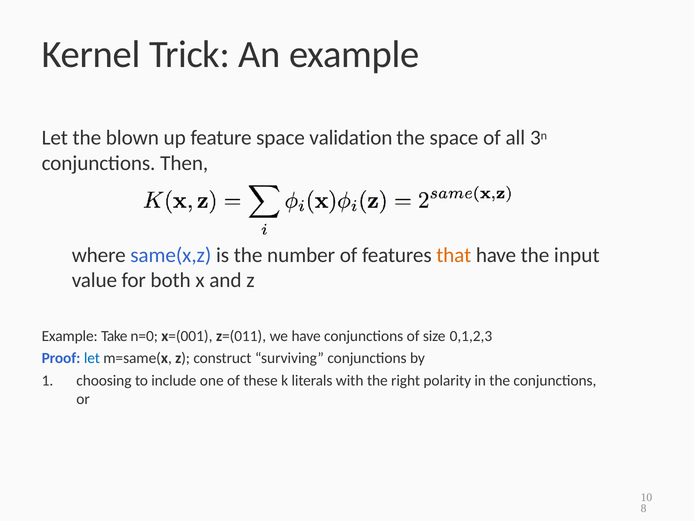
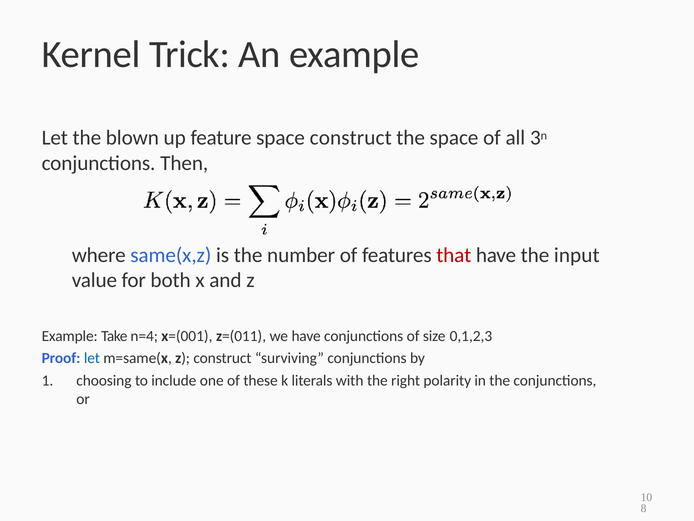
space validation: validation -> construct (351, 138)
that colour: orange -> red (454, 255)
n=0: n=0 -> n=4 (144, 336)
